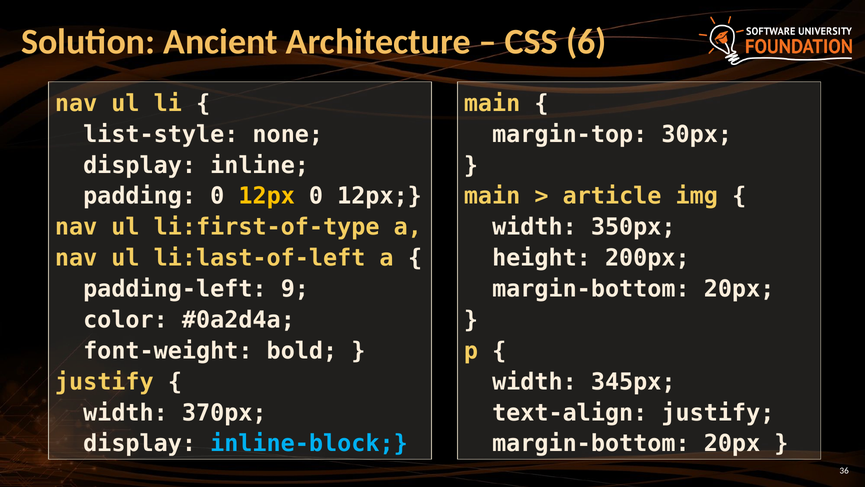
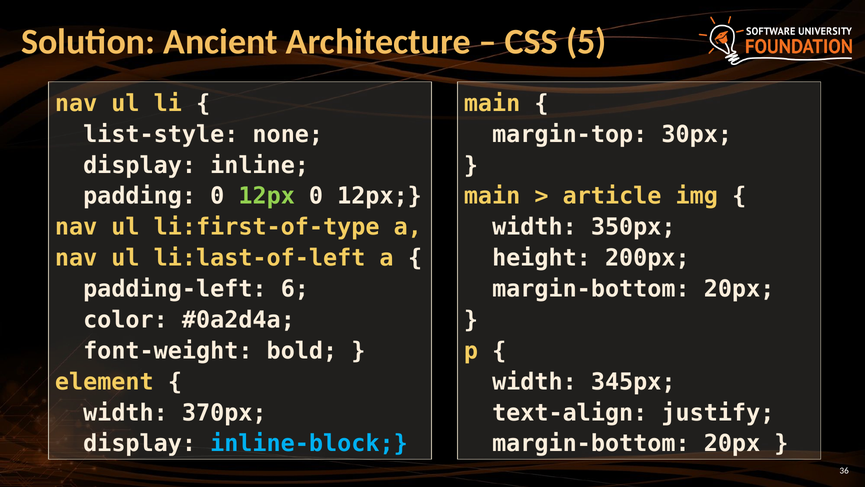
6: 6 -> 5 (586, 42)
12px colour: yellow -> light green (267, 196)
9: 9 -> 6 (295, 289)
justify: justify -> element (104, 382)
